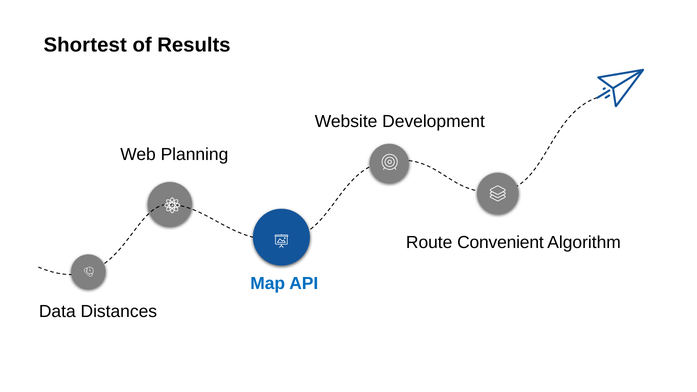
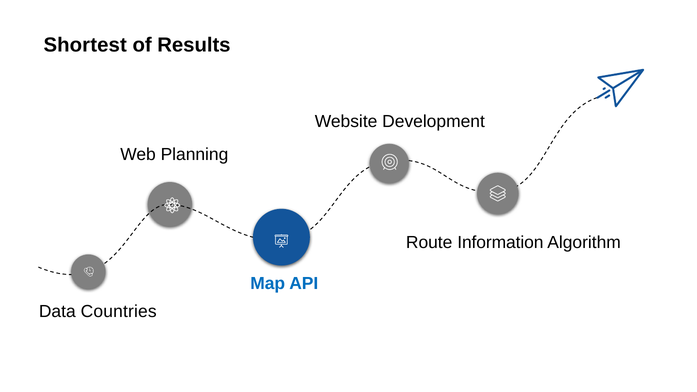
Convenient: Convenient -> Information (500, 242)
Distances: Distances -> Countries (119, 312)
